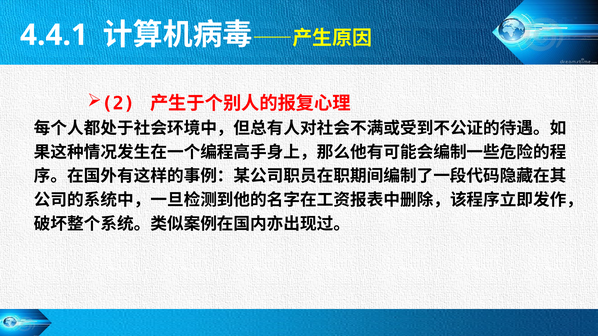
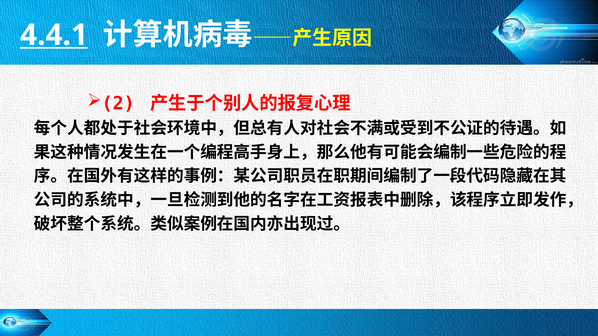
4.4.1 underline: none -> present (54, 35)
